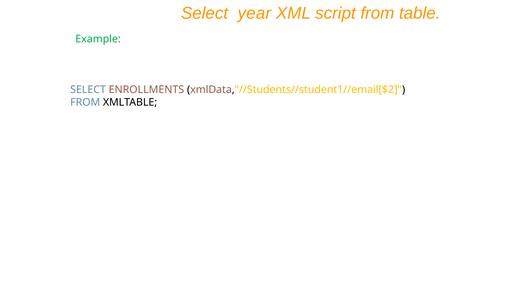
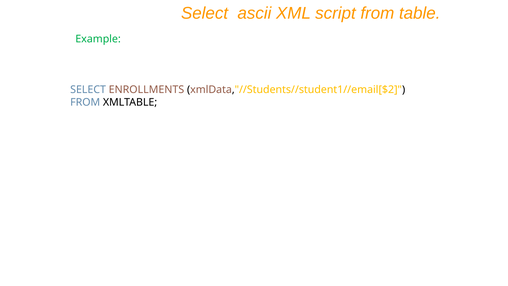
year: year -> ascii (254, 13)
